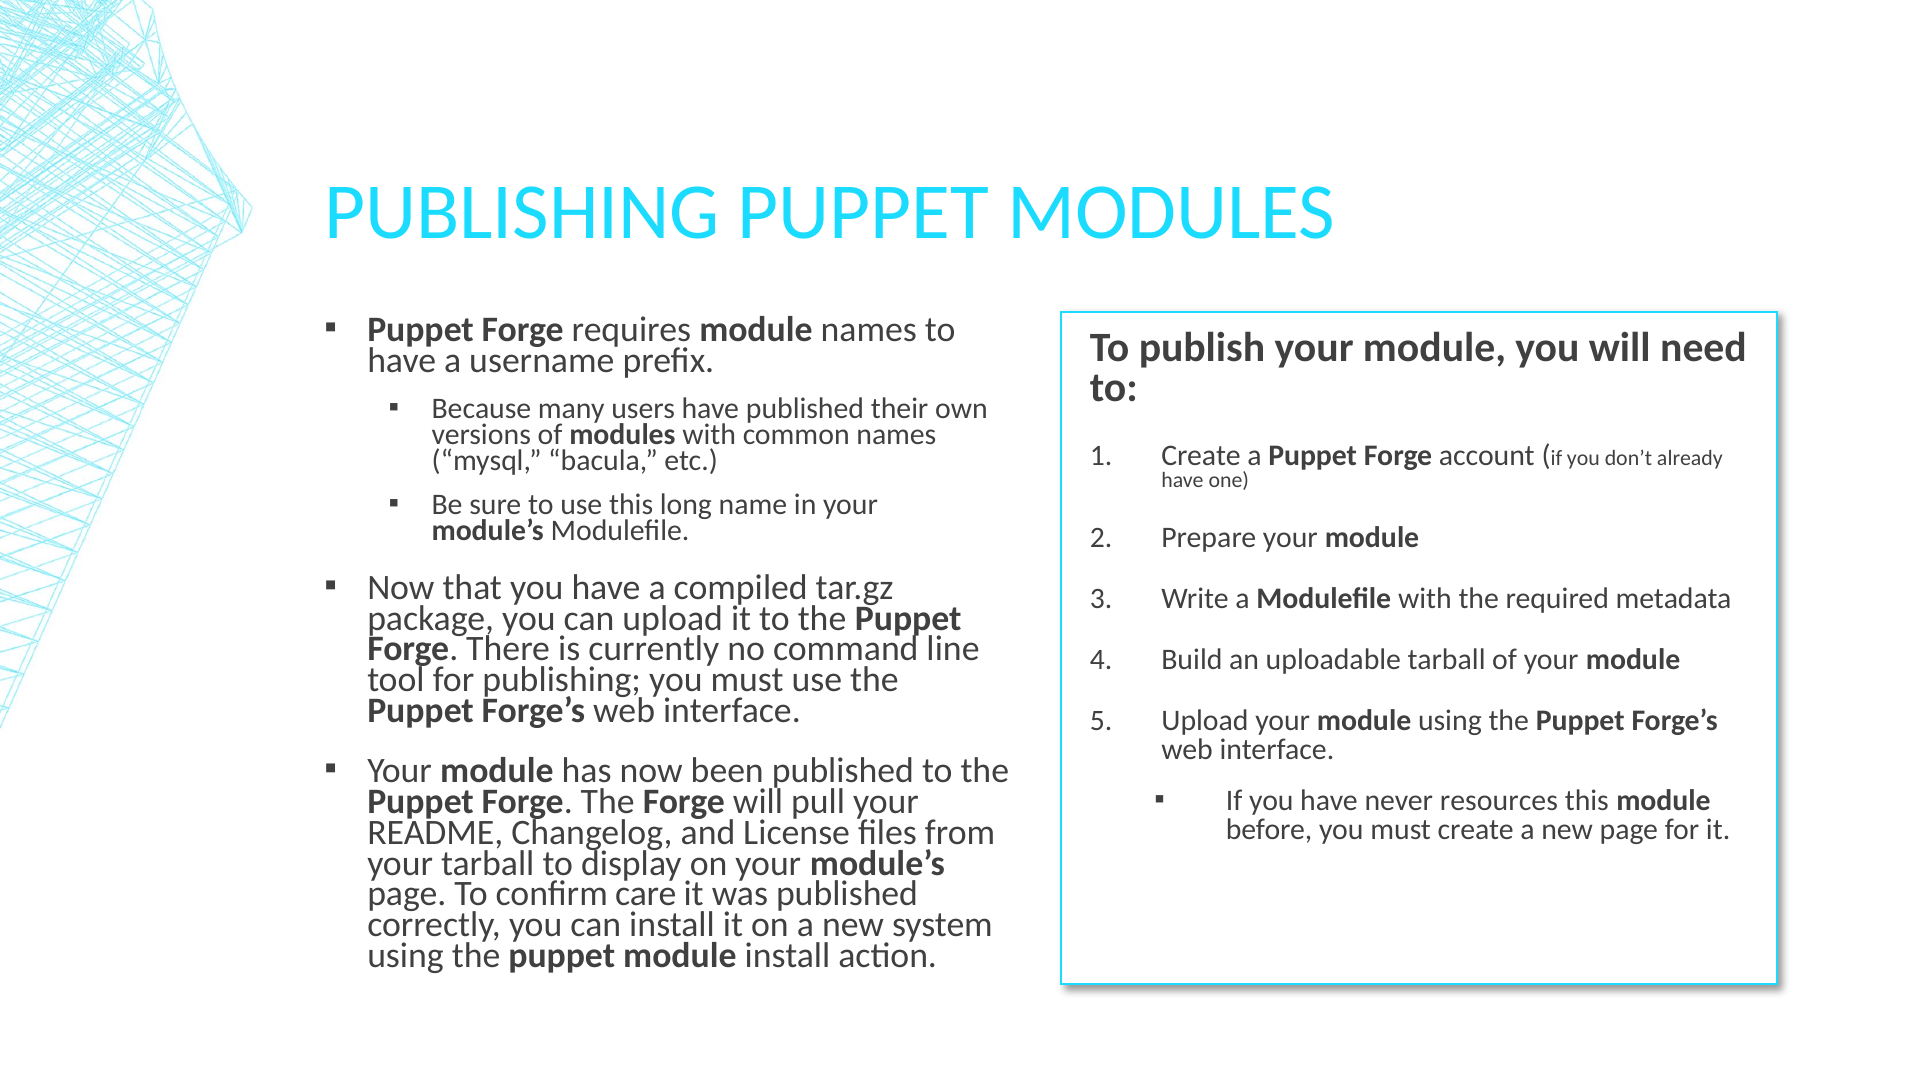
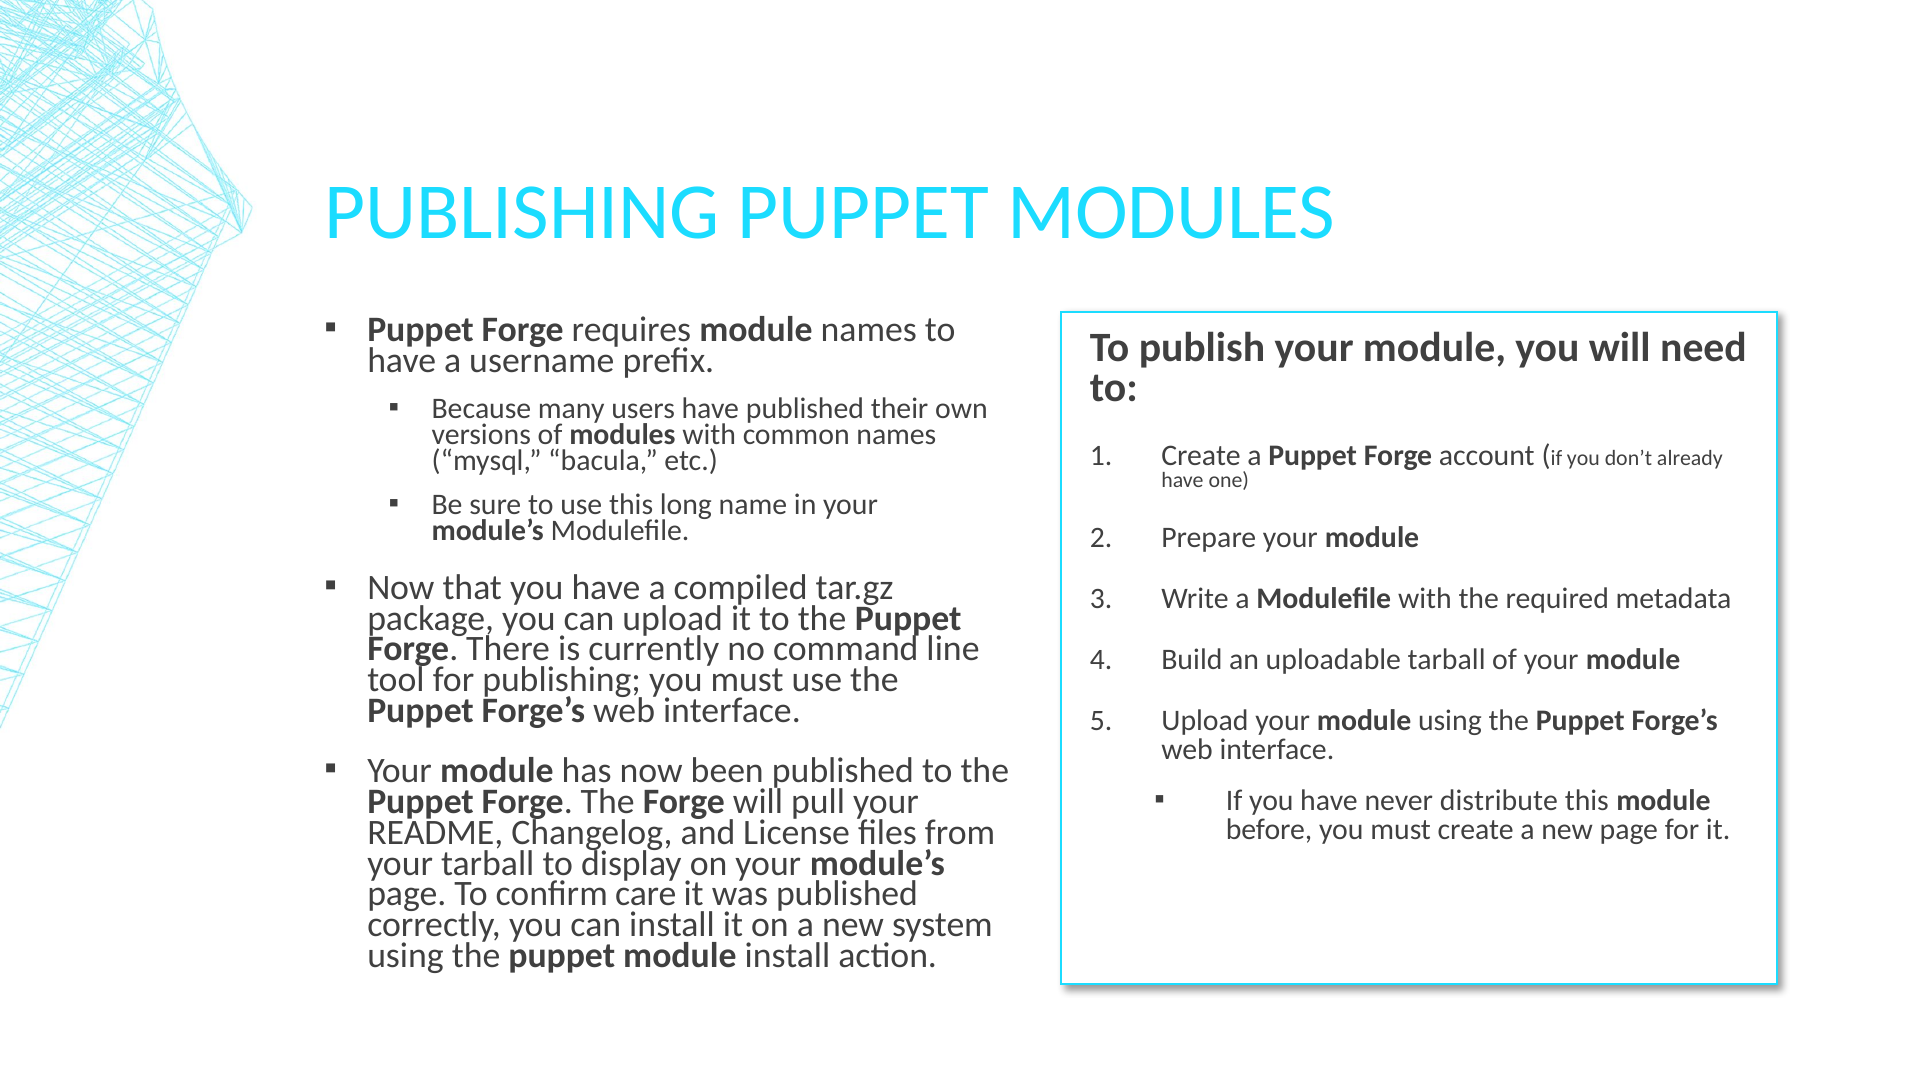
resources: resources -> distribute (1499, 800)
